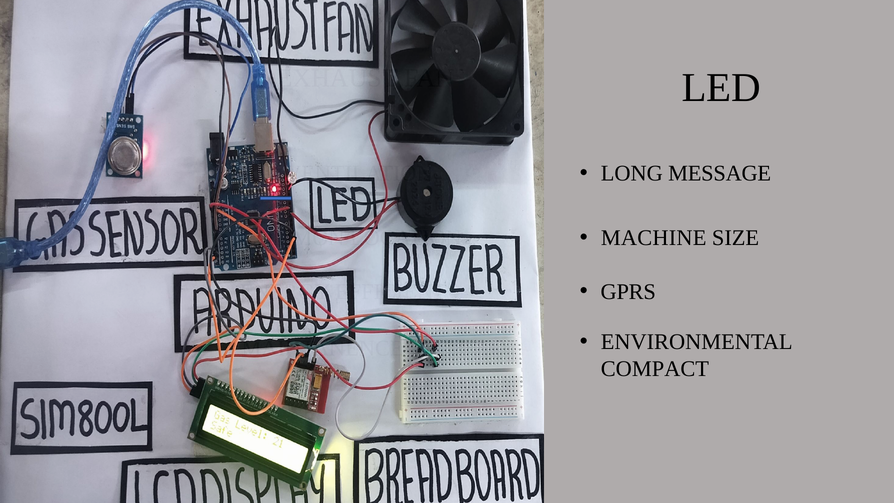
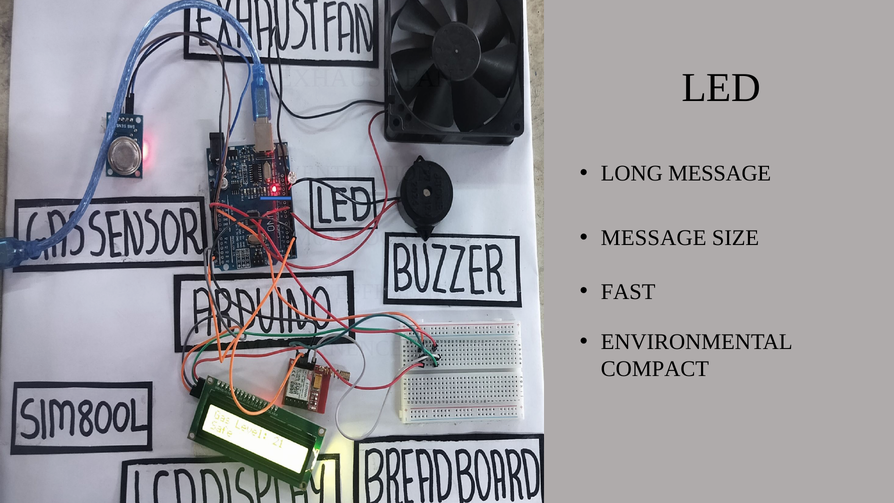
MACHINE: MACHINE -> MESSAGE (654, 238)
GPRS: GPRS -> FAST (628, 292)
